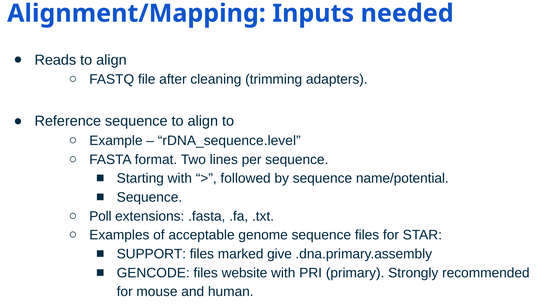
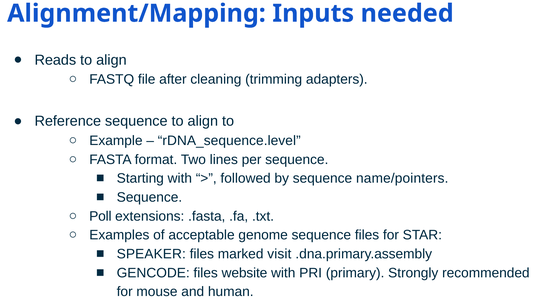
name/potential: name/potential -> name/pointers (402, 179)
SUPPORT: SUPPORT -> SPEAKER (151, 254)
give: give -> visit (279, 254)
